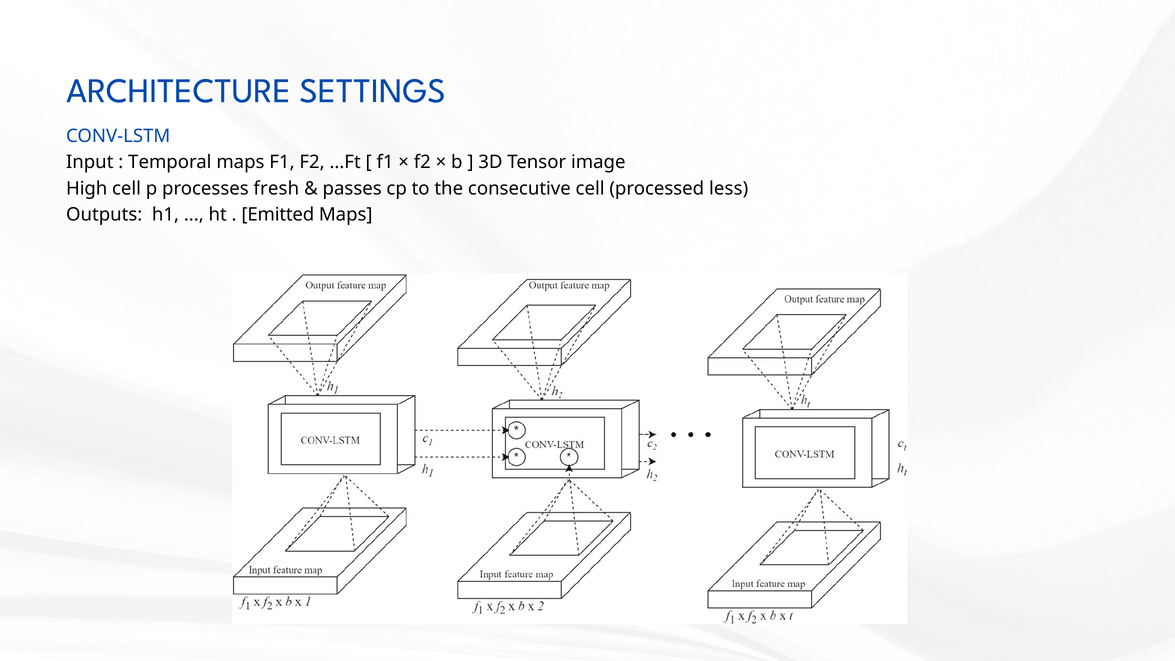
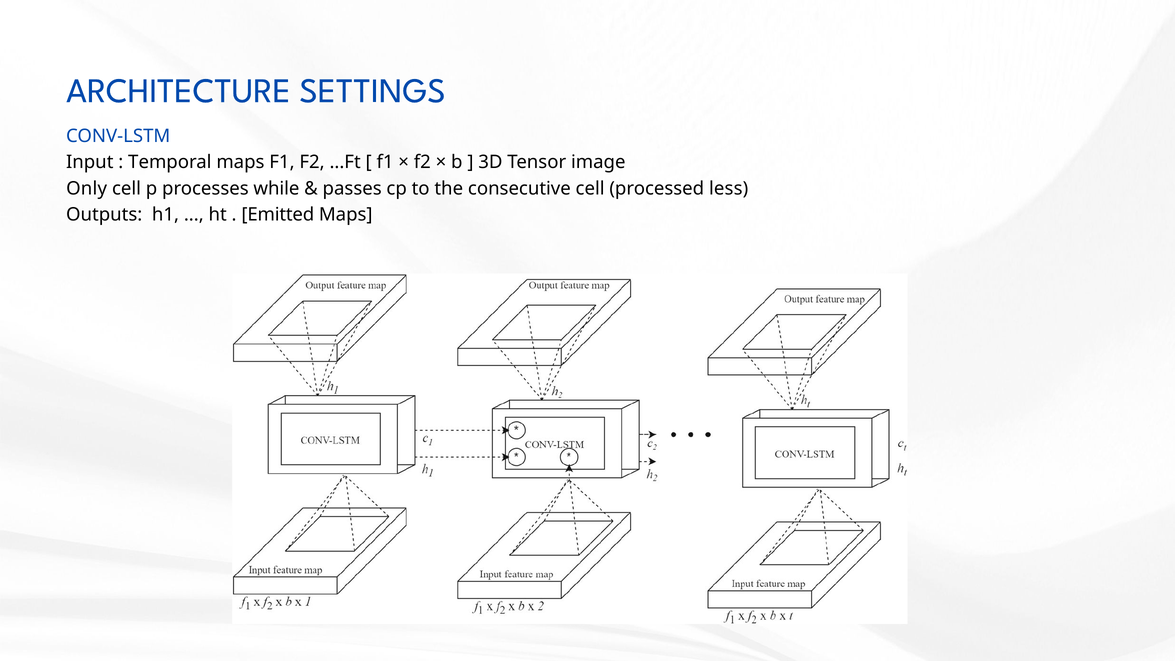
High: High -> Only (87, 188)
fresh: fresh -> while (276, 188)
